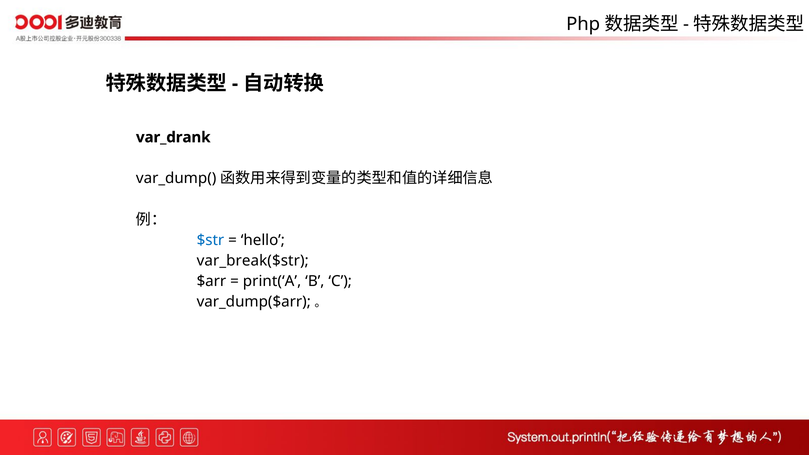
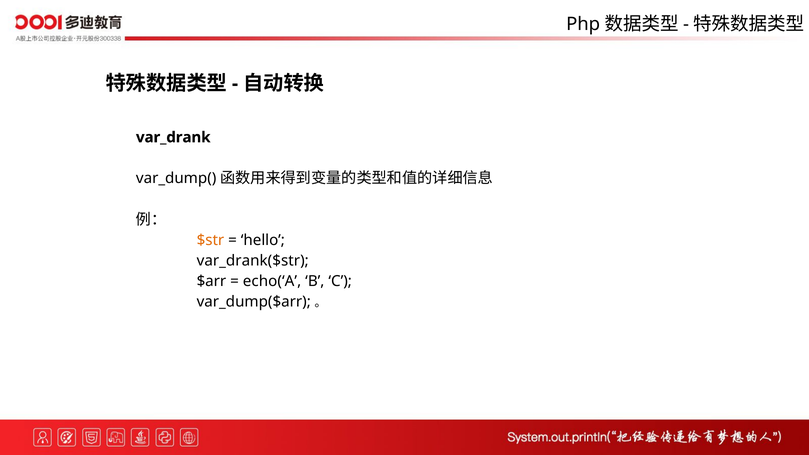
$str colour: blue -> orange (210, 240)
var_break($str: var_break($str -> var_drank($str (253, 261)
print(‘A: print(‘A -> echo(‘A (272, 281)
